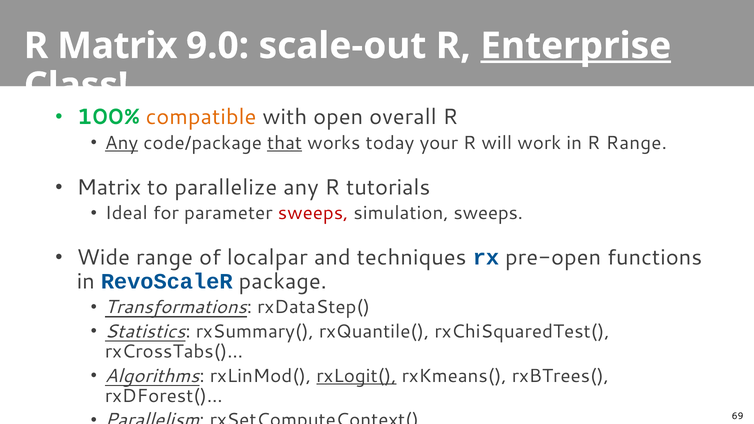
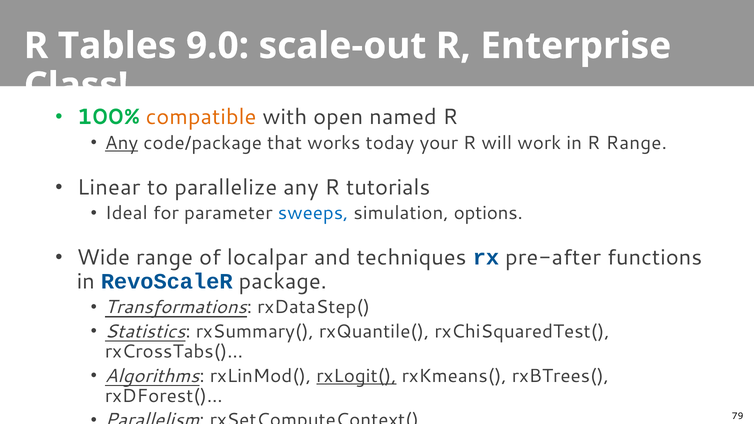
R Matrix: Matrix -> Tables (117, 46)
Enterprise underline: present -> none (576, 46)
overall: overall -> named (403, 117)
that underline: present -> none (285, 143)
Matrix: Matrix -> Linear (109, 187)
sweeps colour: red -> blue (313, 213)
simulation sweeps: sweeps -> options (488, 213)
pre-open: pre-open -> pre-after (553, 258)
69: 69 -> 79 (738, 416)
